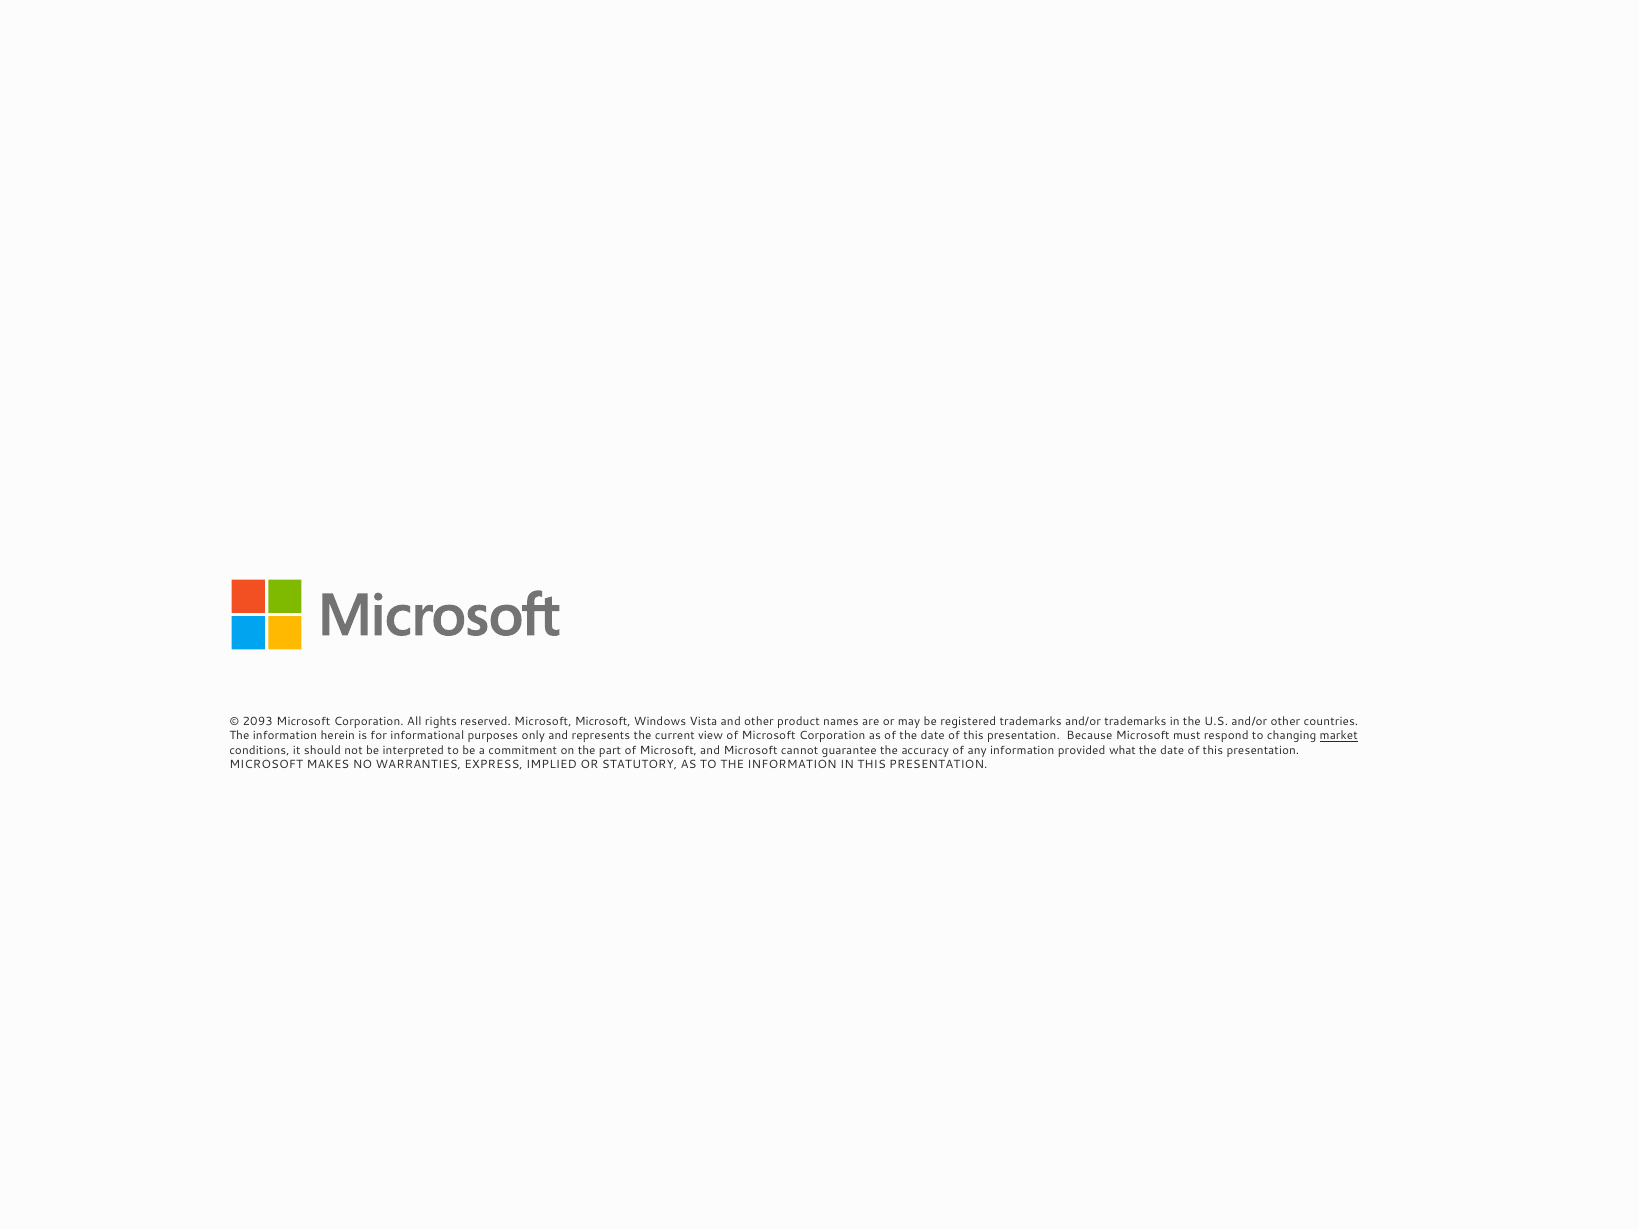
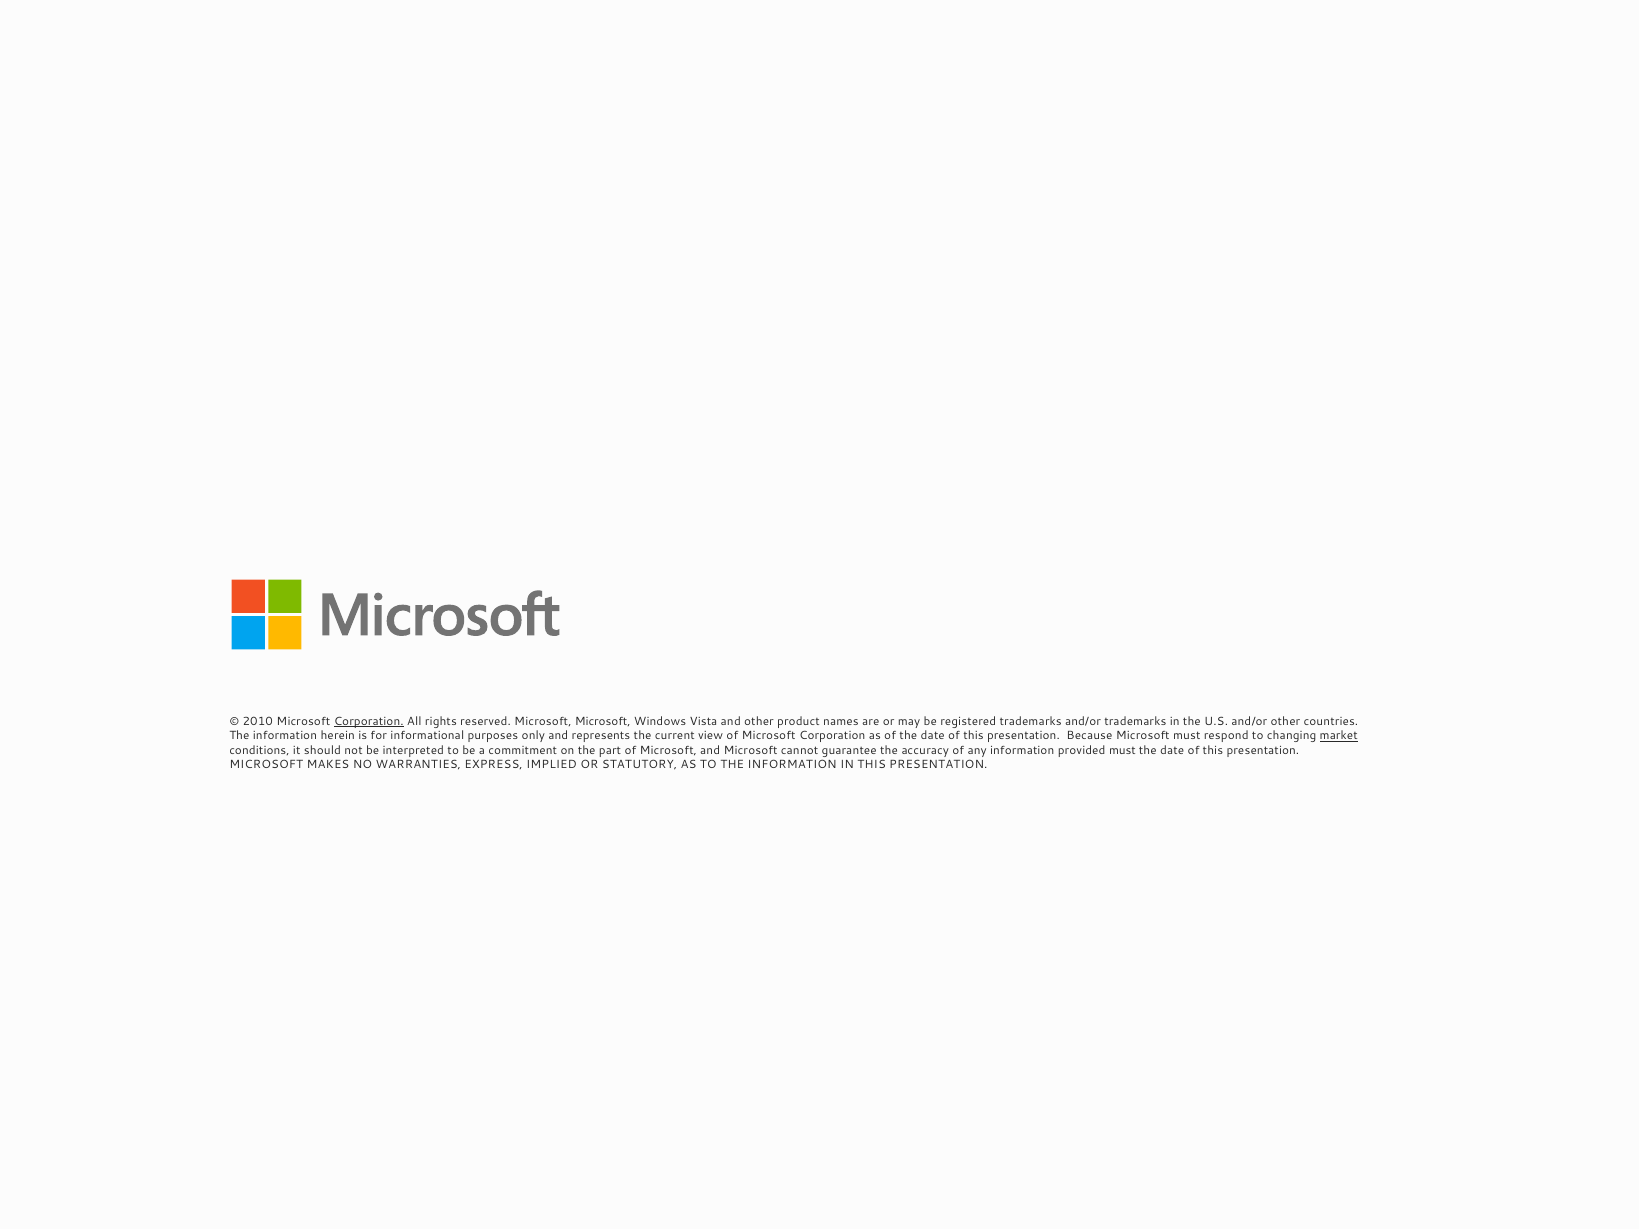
2093: 2093 -> 2010 (258, 722)
Corporation underline: none -> present (369, 722)
provided what: what -> must (1122, 751)
